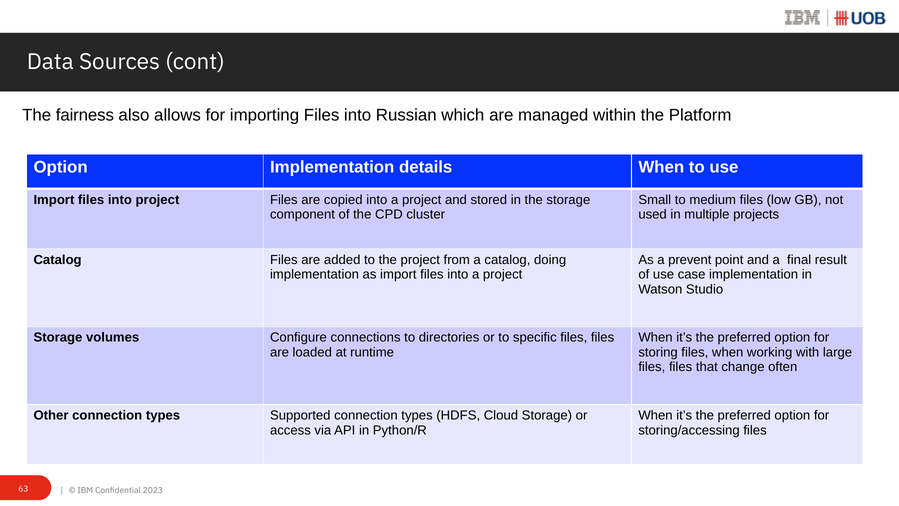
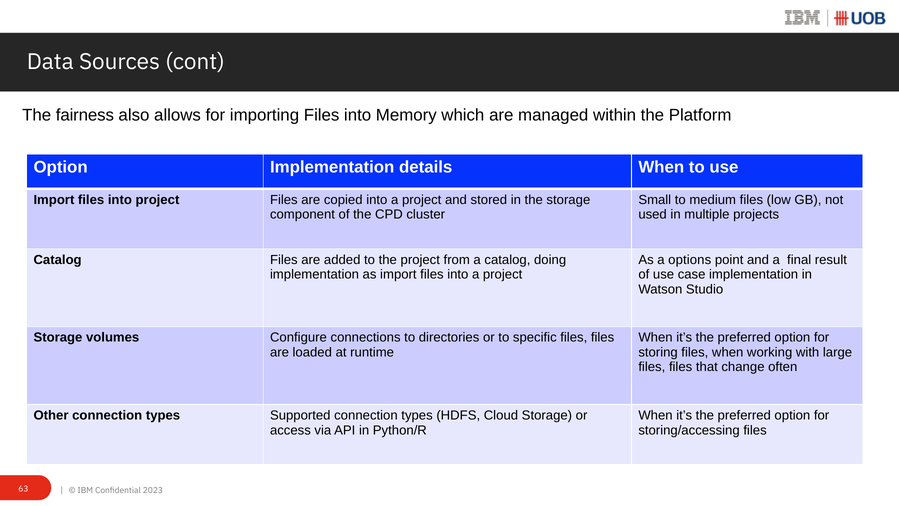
Russian: Russian -> Memory (406, 115)
prevent: prevent -> options (690, 260)
